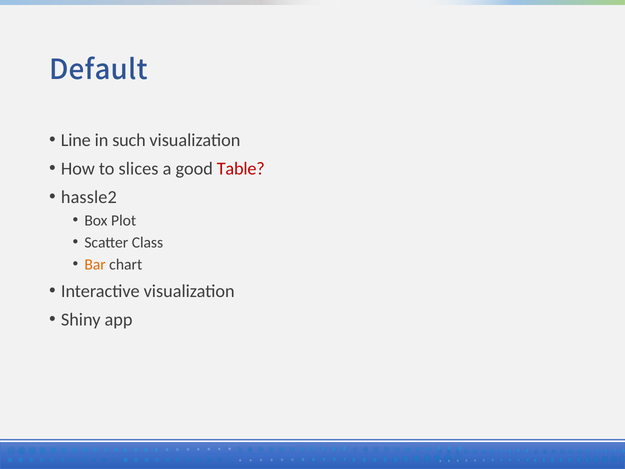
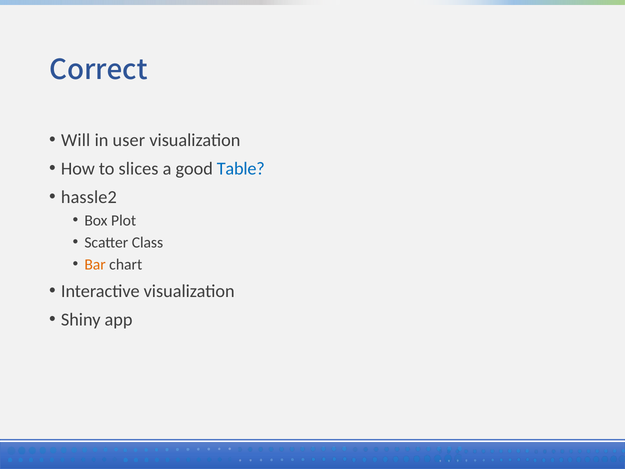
Default: Default -> Correct (98, 70)
Line: Line -> Will (76, 140)
such: such -> user (129, 140)
Table colour: red -> blue (241, 169)
